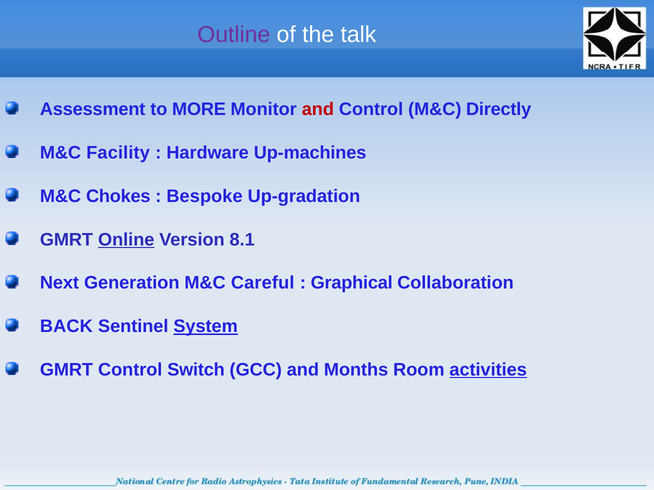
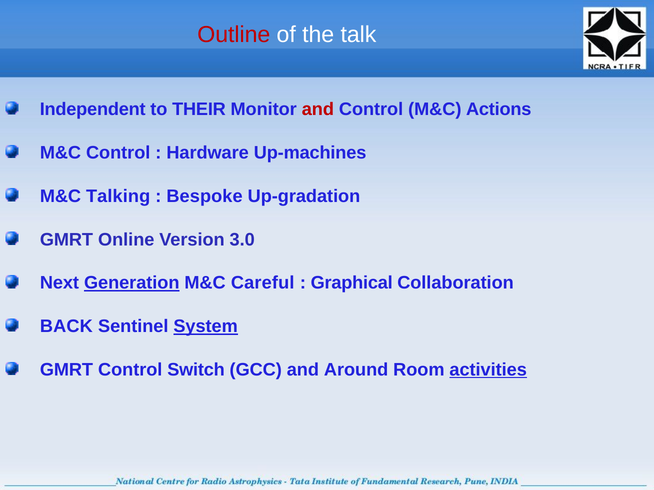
Outline colour: purple -> red (234, 35)
Assessment: Assessment -> Independent (93, 109)
MORE: MORE -> THEIR (199, 109)
Directly: Directly -> Actions (499, 109)
M&C Facility: Facility -> Control (118, 153)
Chokes: Chokes -> Talking (118, 196)
Online underline: present -> none (126, 240)
8.1: 8.1 -> 3.0 (242, 240)
Generation underline: none -> present (132, 283)
Months: Months -> Around (356, 370)
